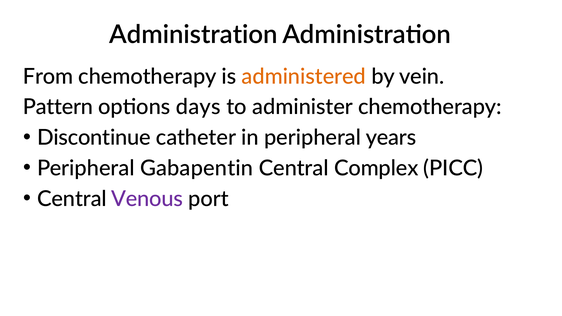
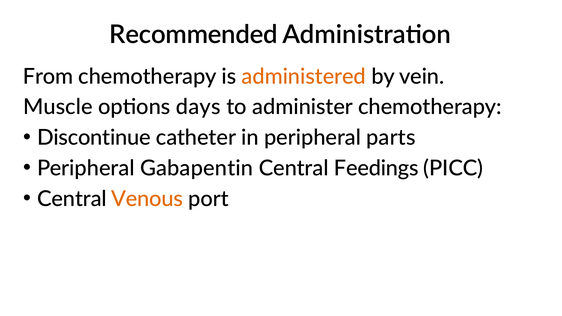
Administration: Administration -> Recommended (194, 35)
Pattern: Pattern -> Muscle (58, 107)
years: years -> parts (391, 138)
Complex: Complex -> Feedings (376, 168)
Venous colour: purple -> orange (147, 199)
